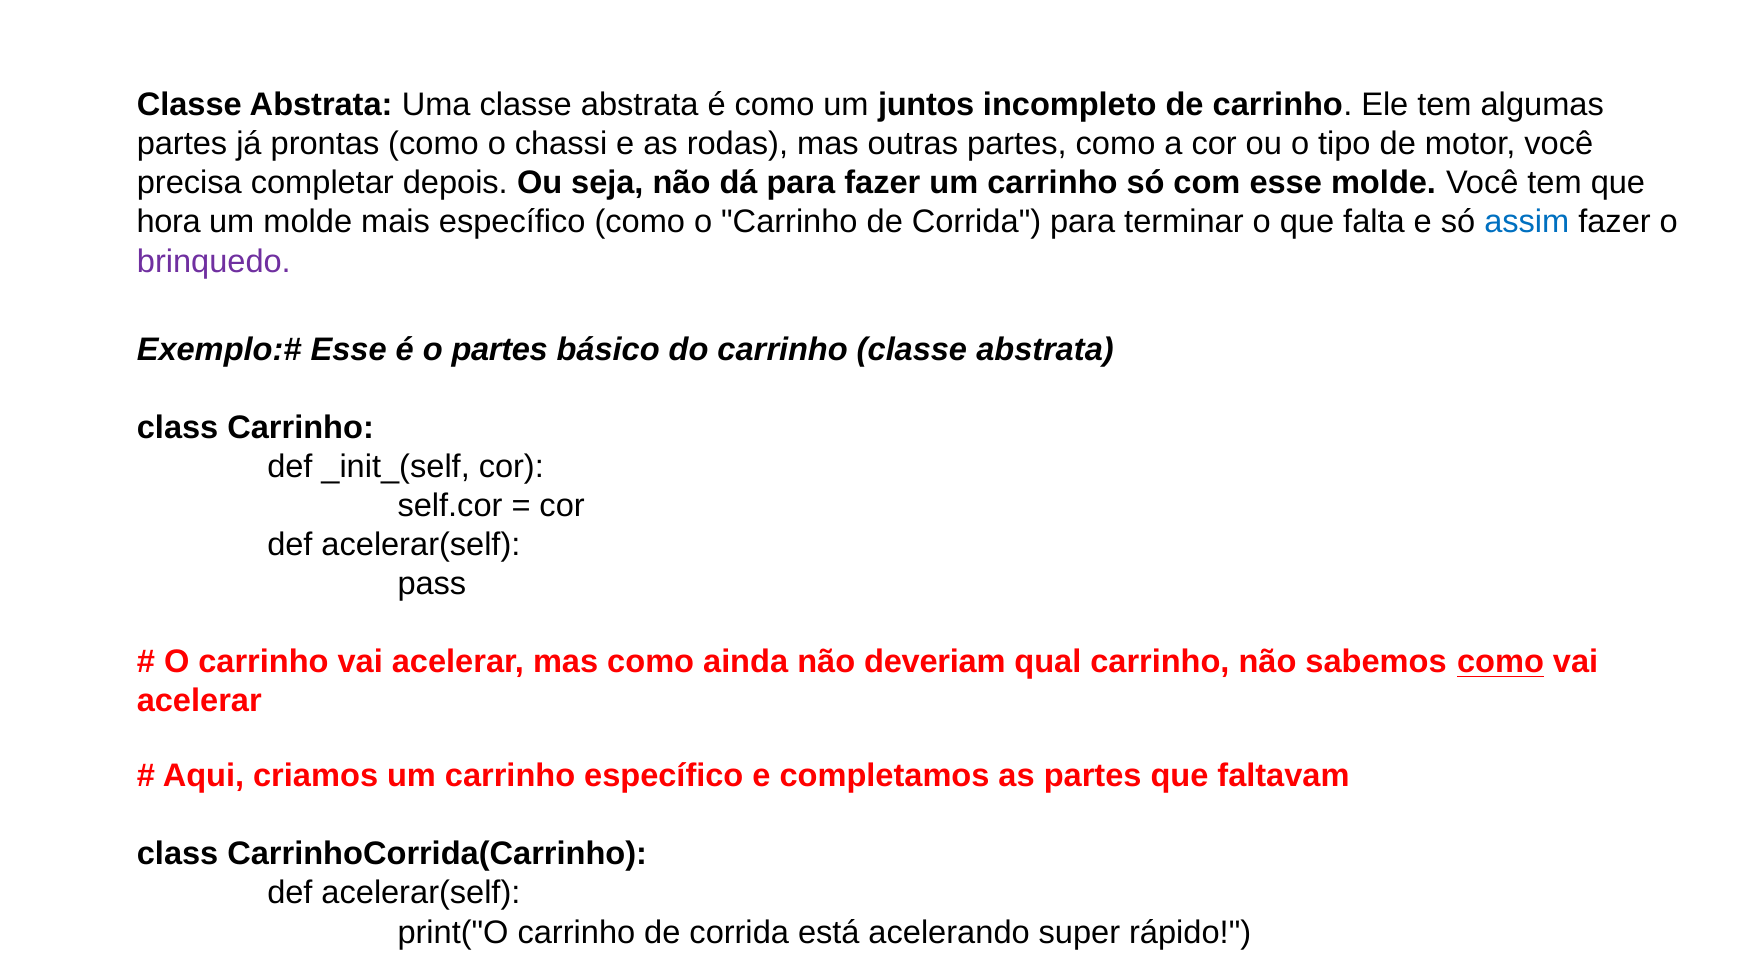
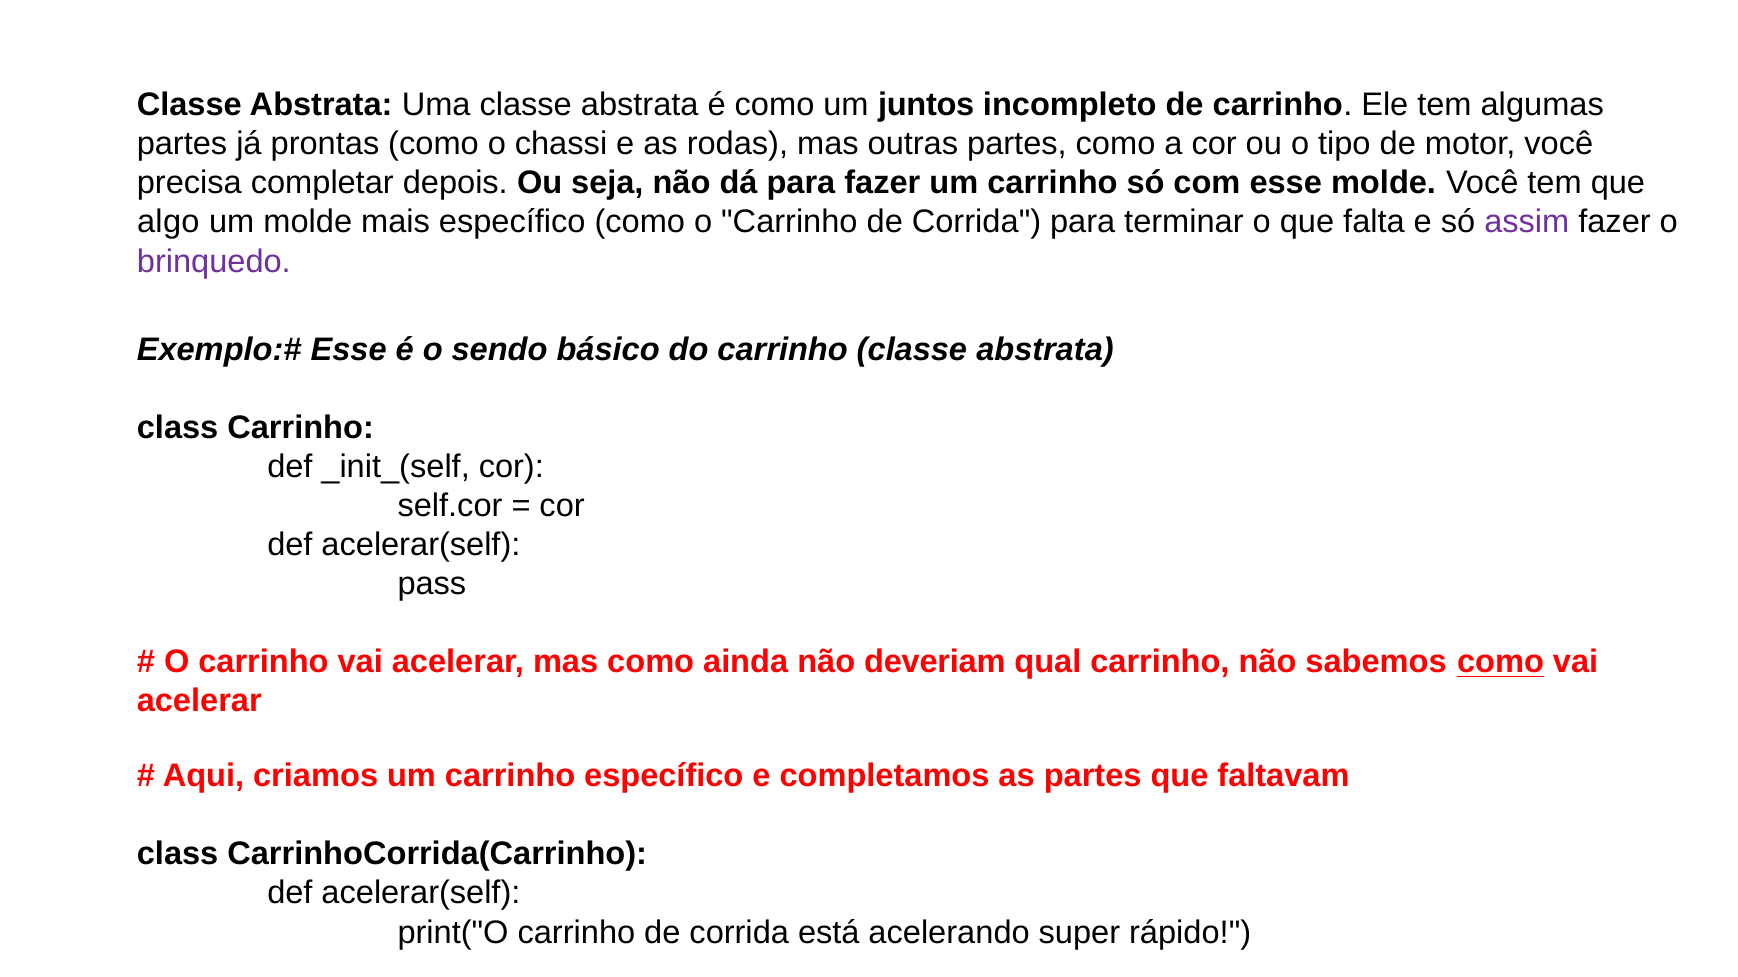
hora: hora -> algo (168, 222)
assim colour: blue -> purple (1527, 222)
o partes: partes -> sendo (500, 350)
